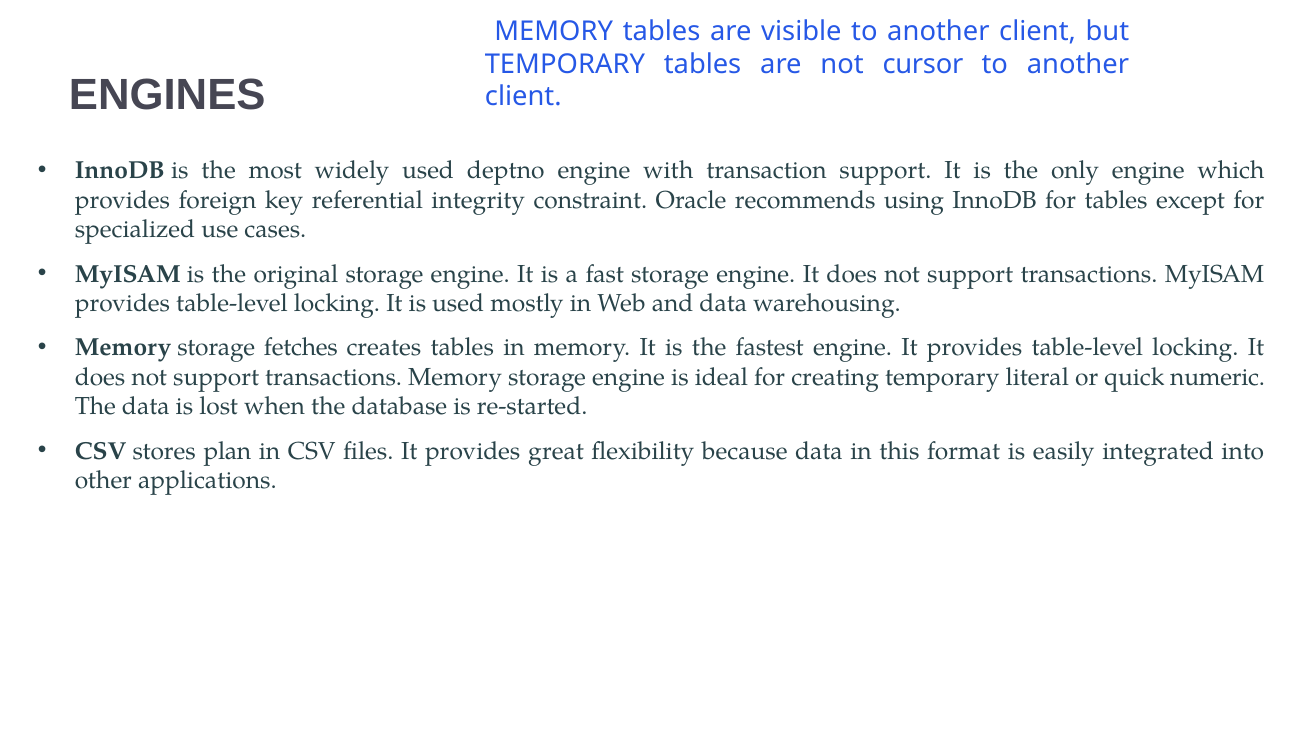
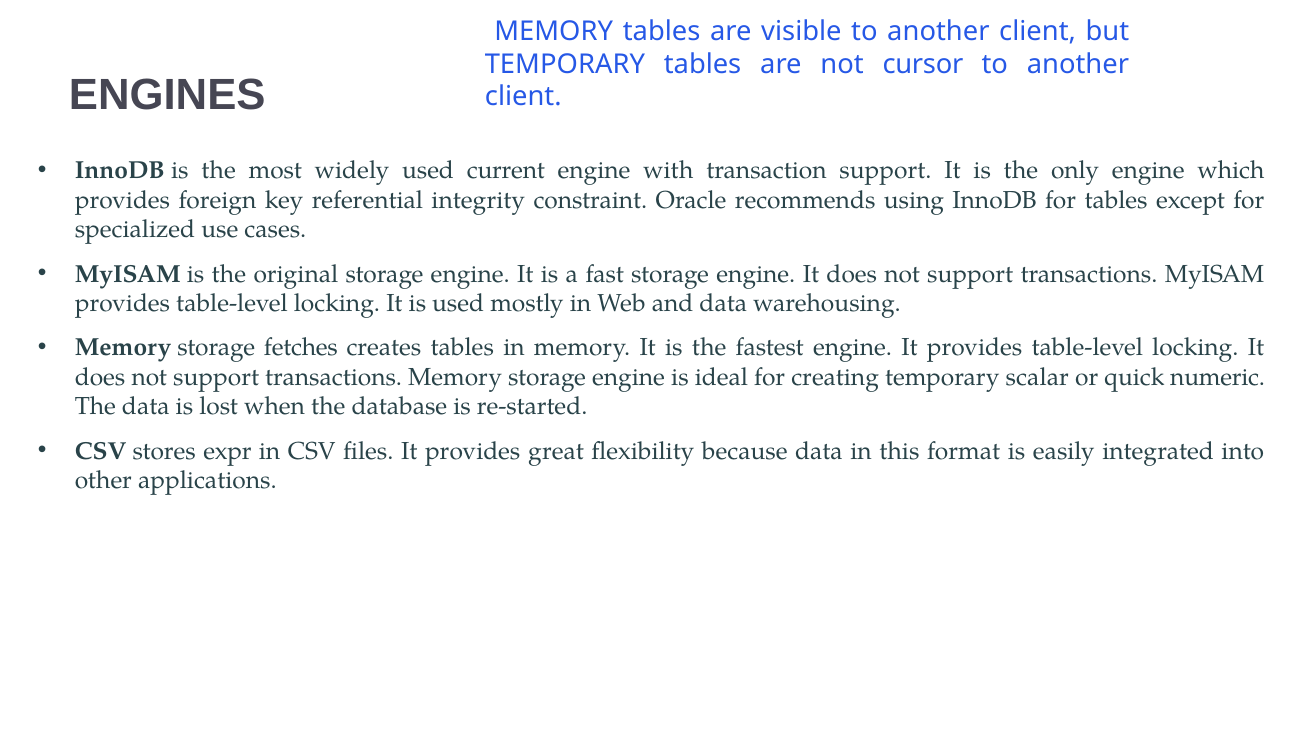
deptno: deptno -> current (506, 171)
literal: literal -> scalar (1037, 377)
plan: plan -> expr (227, 451)
